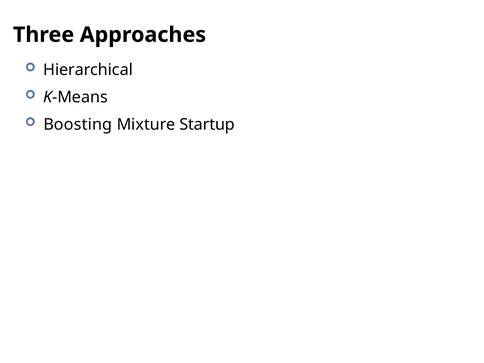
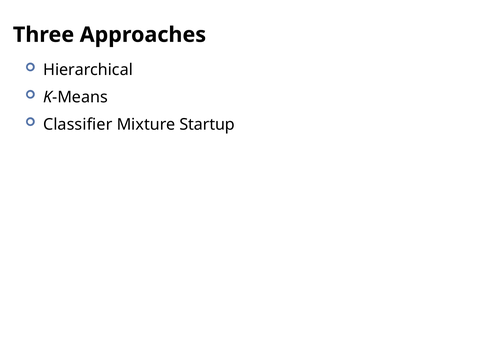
Boosting: Boosting -> Classifier (78, 125)
